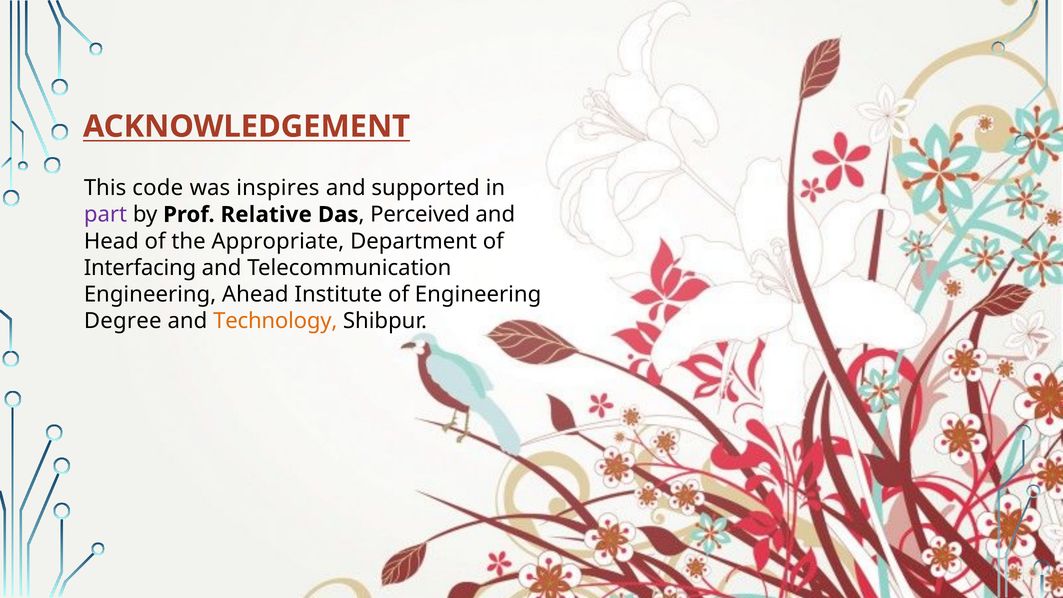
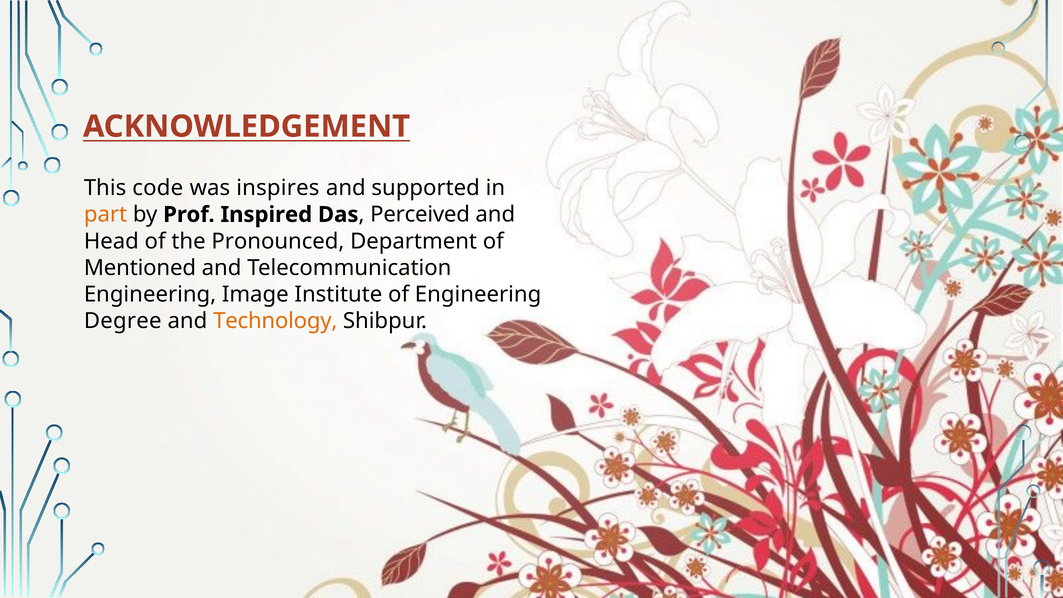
part colour: purple -> orange (105, 215)
Relative: Relative -> Inspired (266, 215)
Appropriate: Appropriate -> Pronounced (278, 241)
Interfacing: Interfacing -> Mentioned (140, 268)
Ahead: Ahead -> Image (255, 294)
